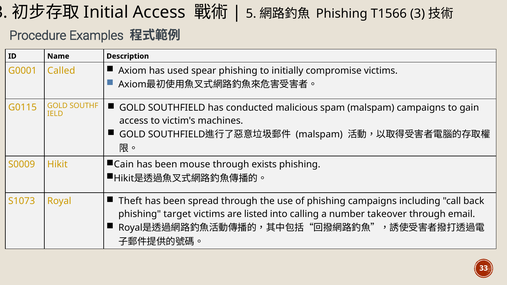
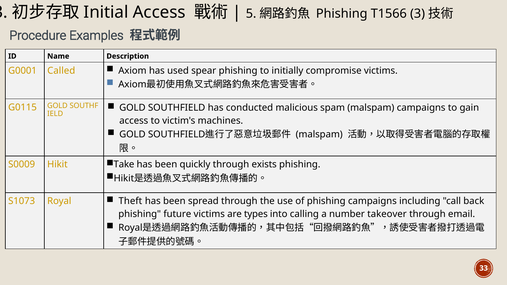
Cain: Cain -> Take (124, 165)
mouse: mouse -> quickly (195, 165)
target: target -> future (177, 214)
listed: listed -> types (256, 214)
